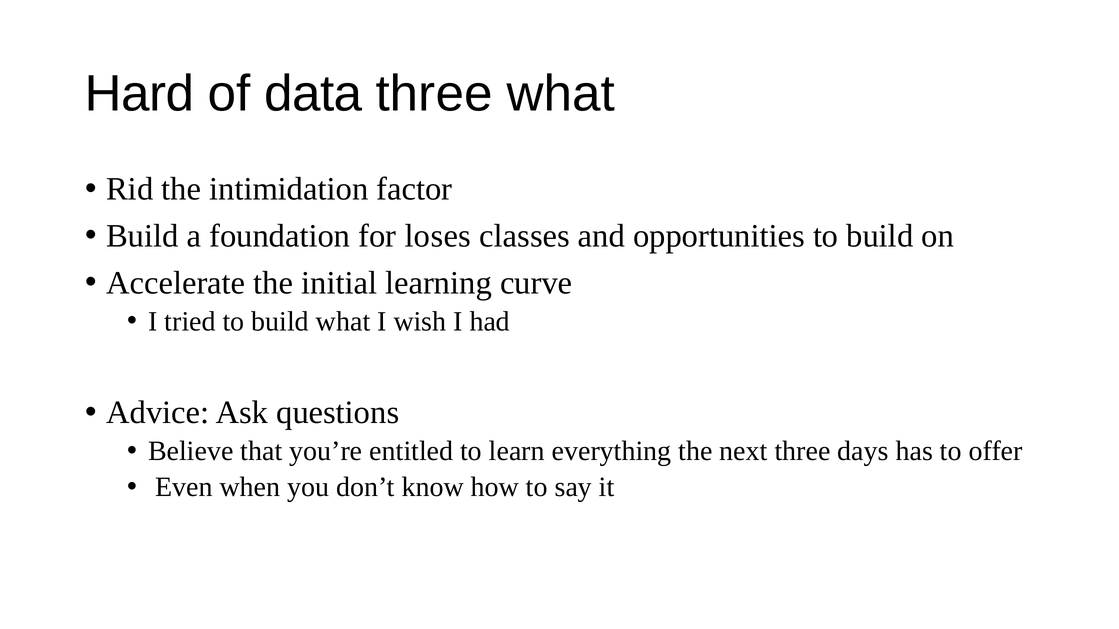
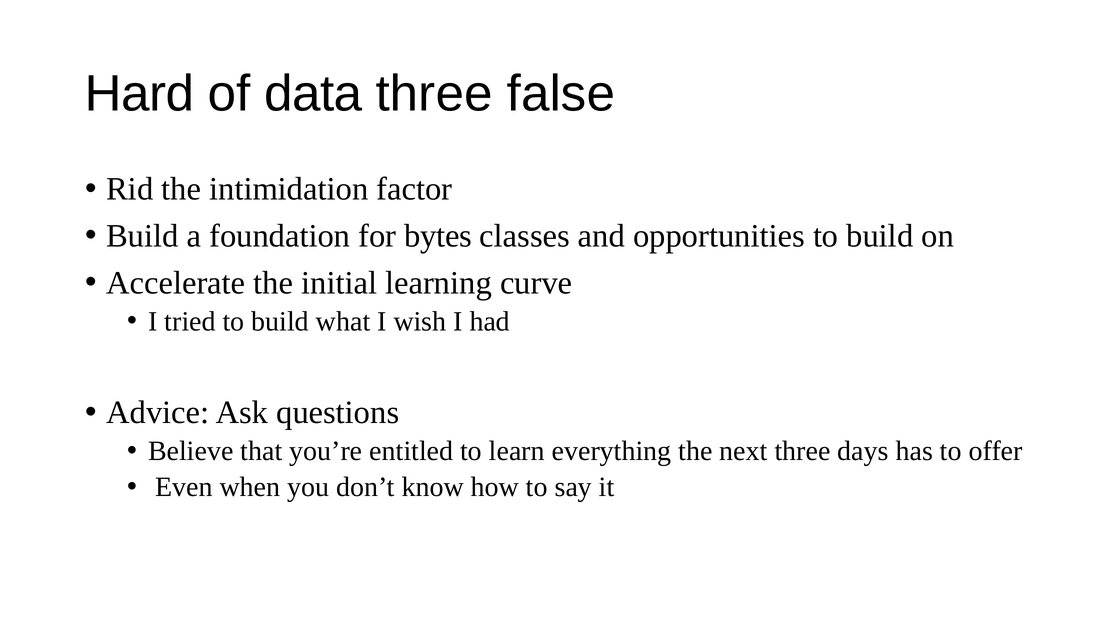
three what: what -> false (561, 94)
loses: loses -> bytes (438, 236)
